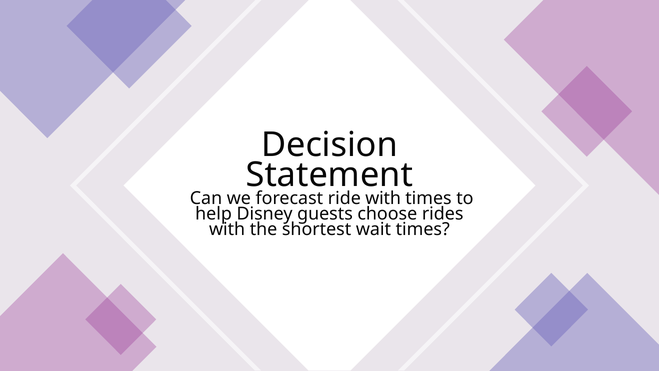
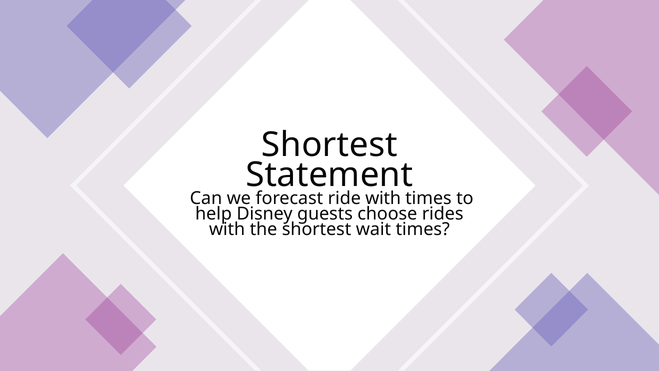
Decision: Decision -> Shortest (329, 145)
